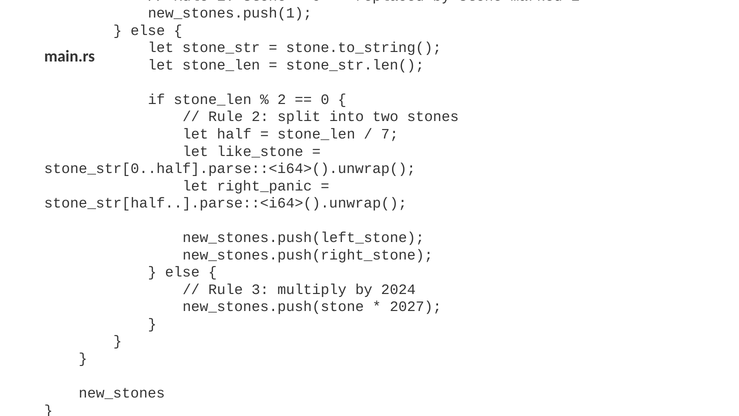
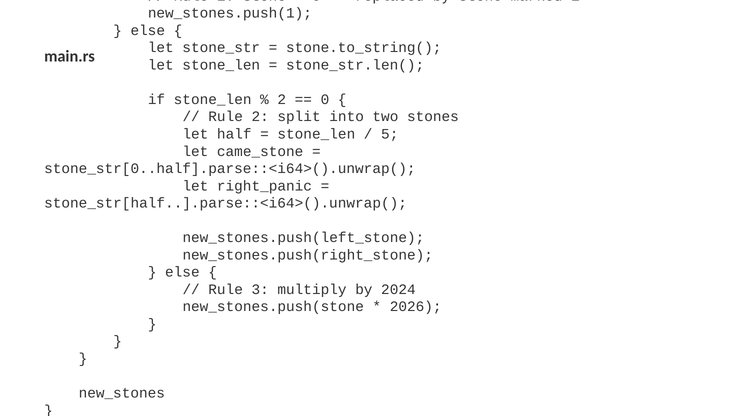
7: 7 -> 5 (390, 134)
like_stone: like_stone -> came_stone (260, 151)
2027: 2027 -> 2026 (416, 306)
